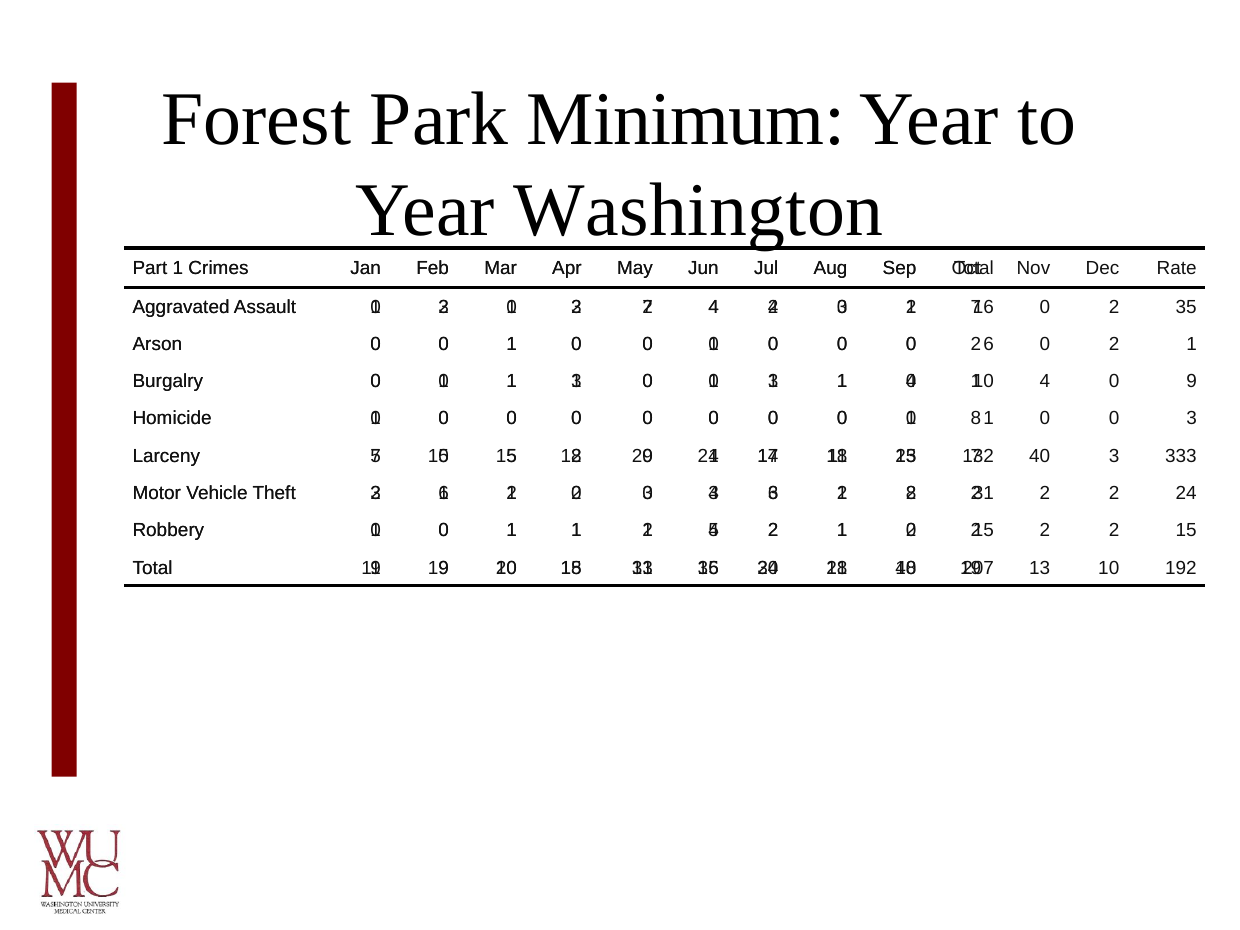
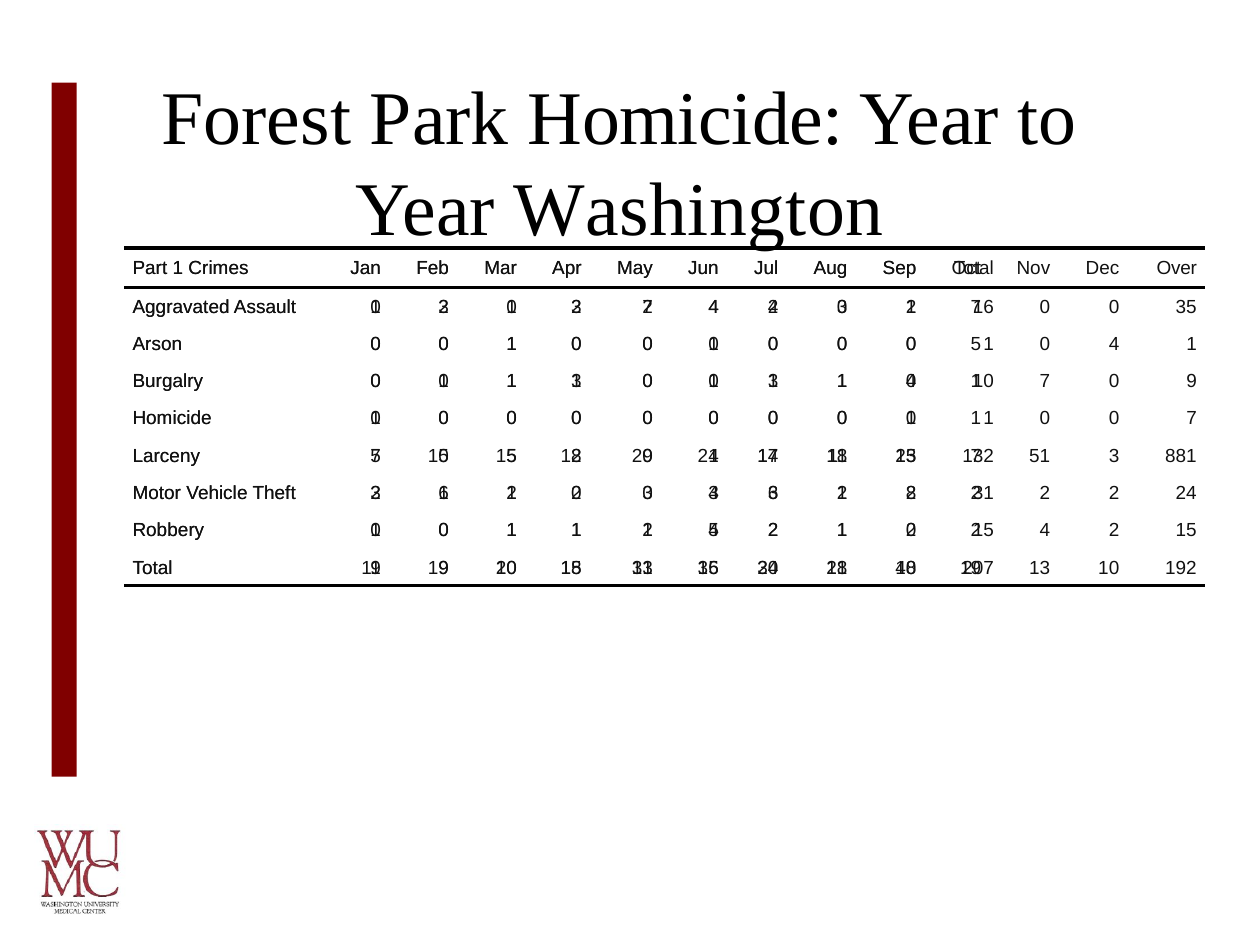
Park Minimum: Minimum -> Homicide (686, 120)
Rate: Rate -> Over (1177, 268)
2: 2 -> 0 (1114, 307)
2: 2 -> 5 (976, 344)
6: 6 -> 1 (989, 344)
2: 2 -> 4 (1114, 344)
4: 4 -> 7 (1045, 381)
8: 8 -> 1 (976, 419)
3: 3 -> 7 (1192, 419)
40: 40 -> 51 (1040, 456)
333: 333 -> 881 (1181, 456)
2: 2 -> 4 (1045, 531)
